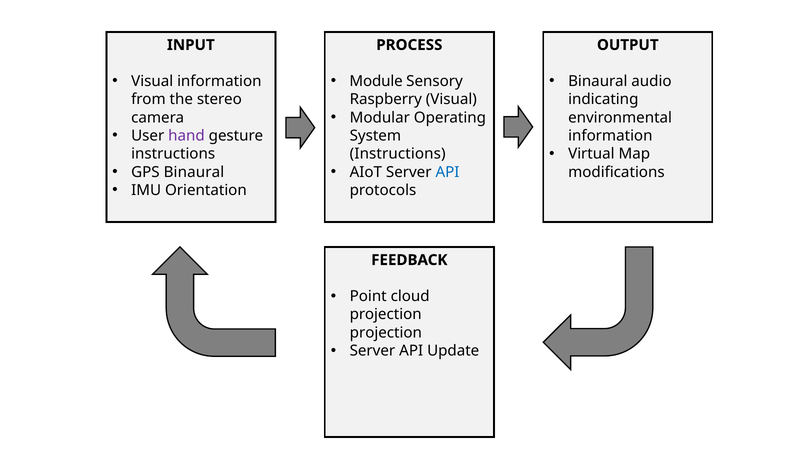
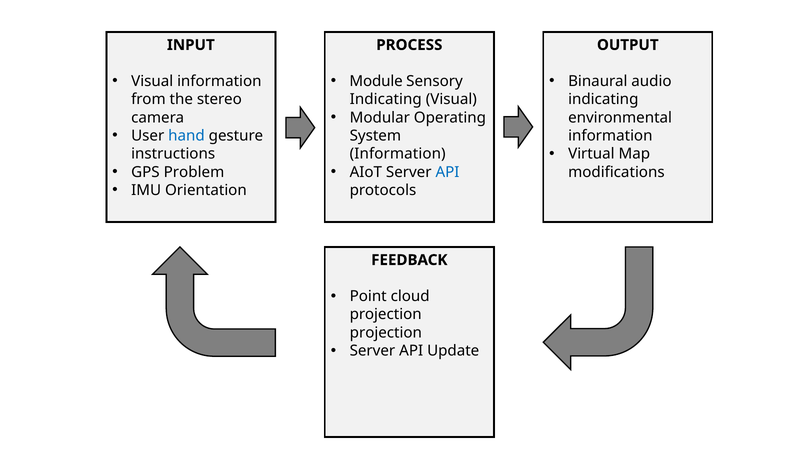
Raspberry: Raspberry -> Indicating (386, 100)
hand colour: purple -> blue (186, 136)
Instructions: Instructions -> Information (398, 154)
GPS Binaural: Binaural -> Problem (194, 172)
